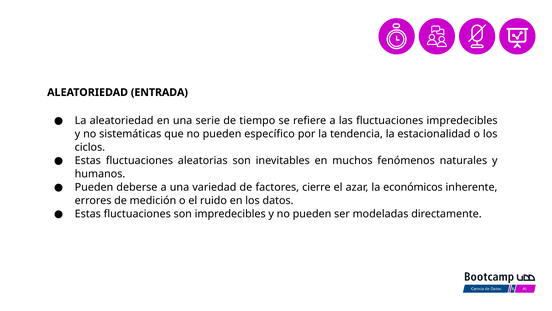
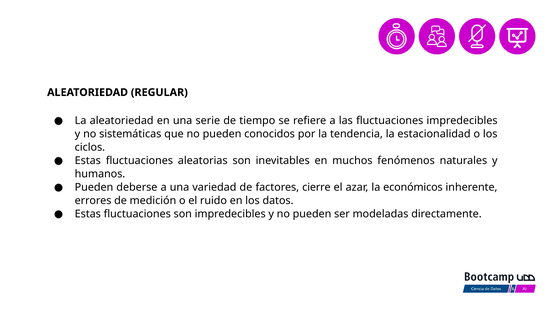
ENTRADA: ENTRADA -> REGULAR (159, 92)
específico: específico -> conocidos (270, 134)
